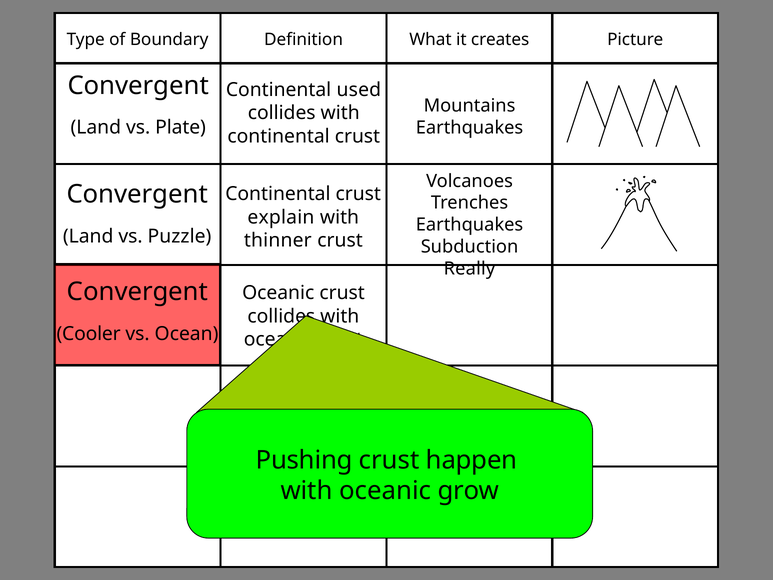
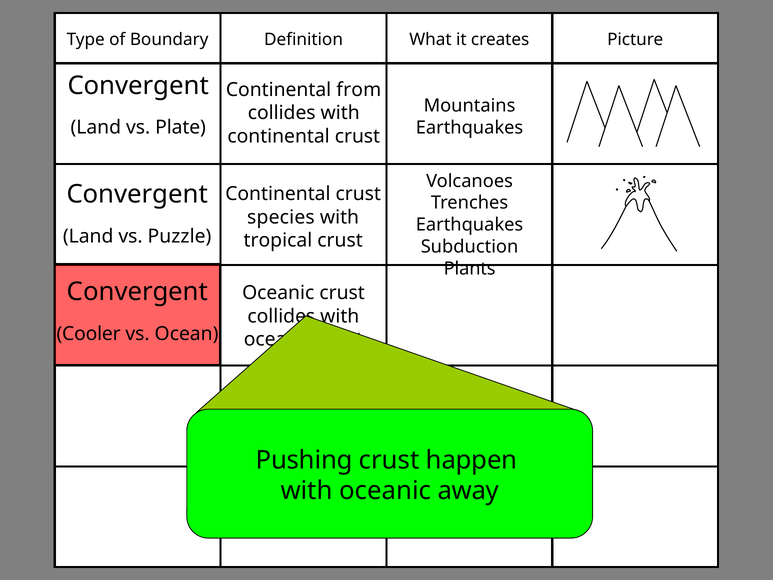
used: used -> from (359, 90)
explain: explain -> species (281, 217)
thinner: thinner -> tropical (278, 240)
Really: Really -> Plants (470, 269)
grow: grow -> away (468, 491)
